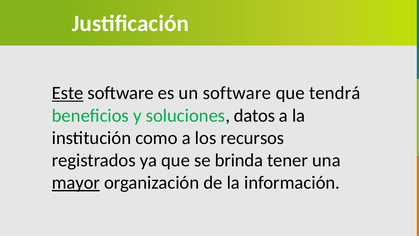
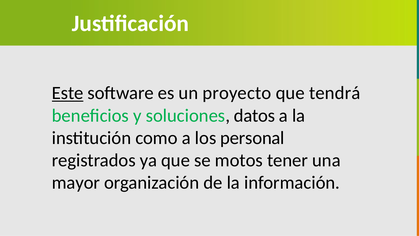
un software: software -> proyecto (237, 93)
recursos: recursos -> personal (252, 138)
brinda: brinda -> motos (239, 160)
mayor underline: present -> none (76, 182)
